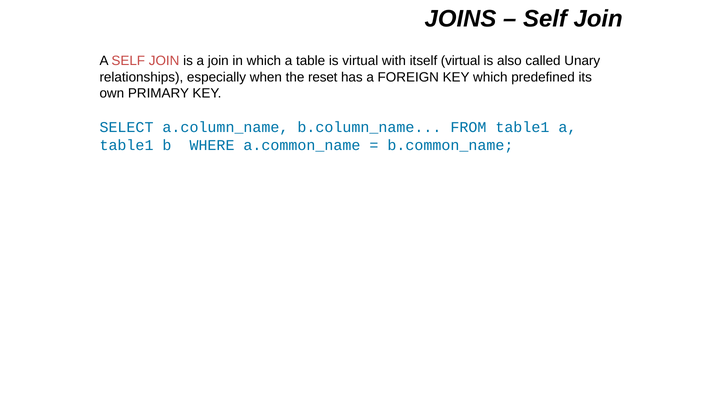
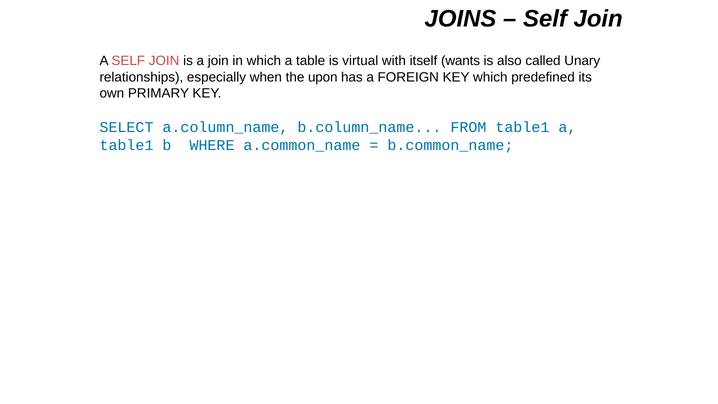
itself virtual: virtual -> wants (461, 61)
reset: reset -> upon (323, 77)
